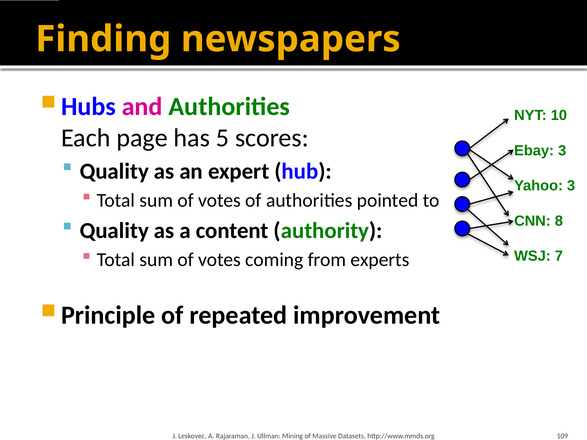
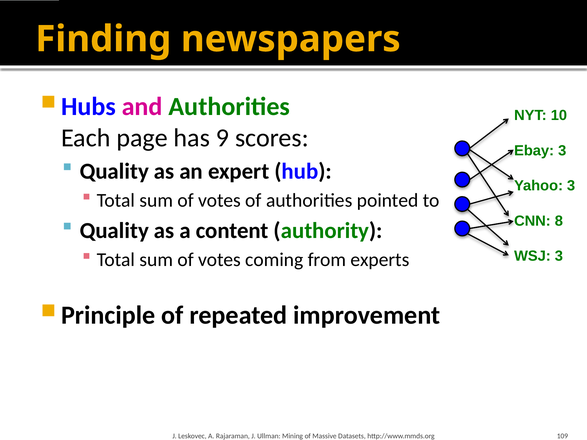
5: 5 -> 9 (223, 138)
WSJ 7: 7 -> 3 (559, 256)
